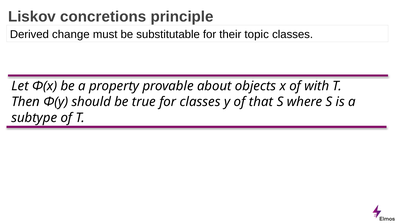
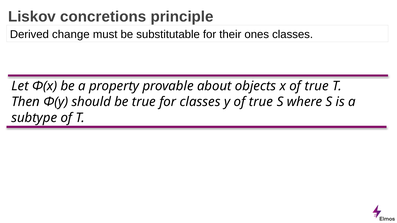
topic: topic -> ones (257, 34)
x of with: with -> true (317, 86)
y of that: that -> true (261, 102)
